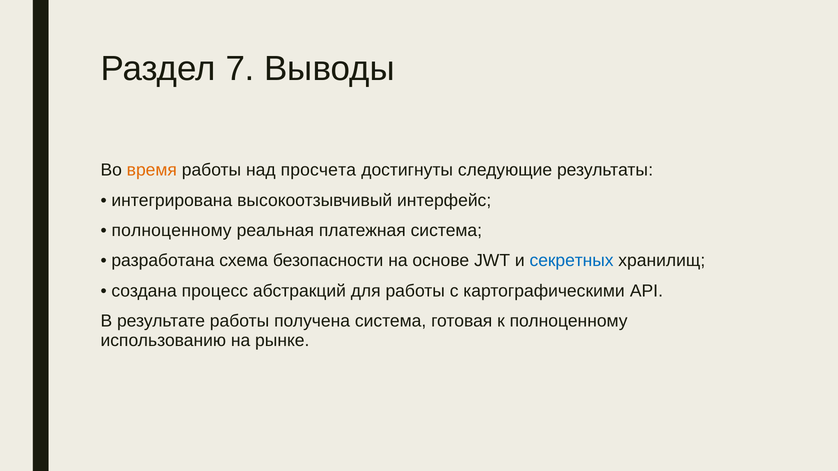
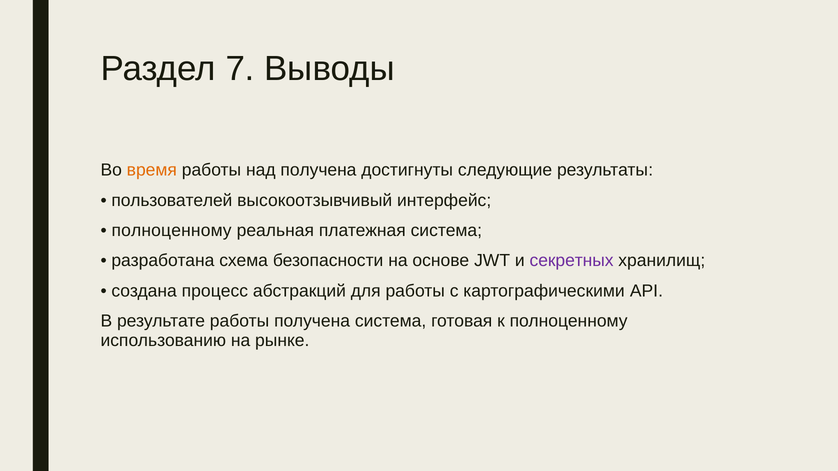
над просчета: просчета -> получена (318, 170)
интегрирована: интегрирована -> пользователей (172, 200)
секретных colour: blue -> purple (572, 261)
